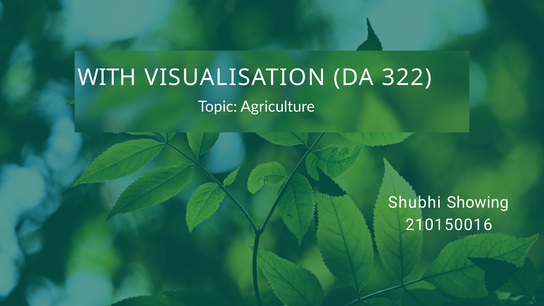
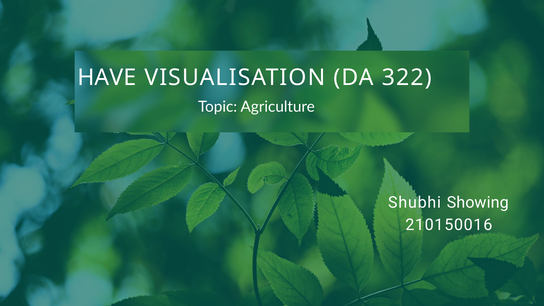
WITH: WITH -> HAVE (107, 78)
